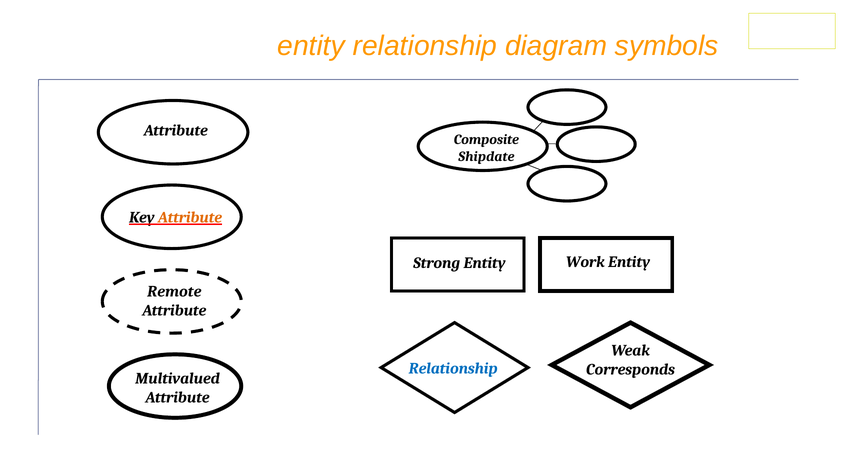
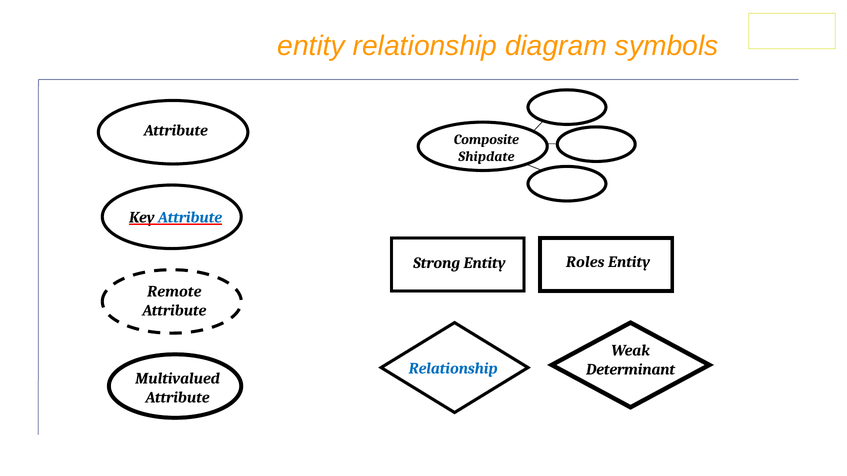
Attribute colour: orange -> blue (190, 218)
Work: Work -> Roles (585, 262)
Corresponds: Corresponds -> Determinant (631, 370)
